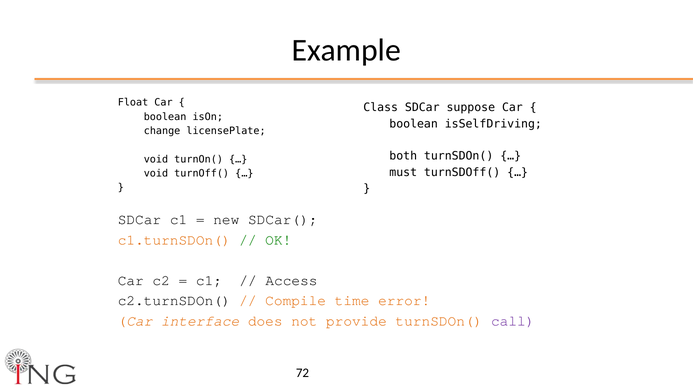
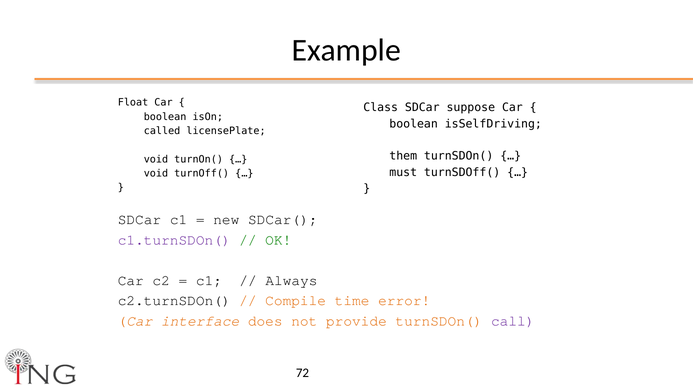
change: change -> called (162, 131)
both: both -> them (403, 156)
c1.turnSDOn( colour: orange -> purple (174, 240)
Access: Access -> Always (291, 280)
